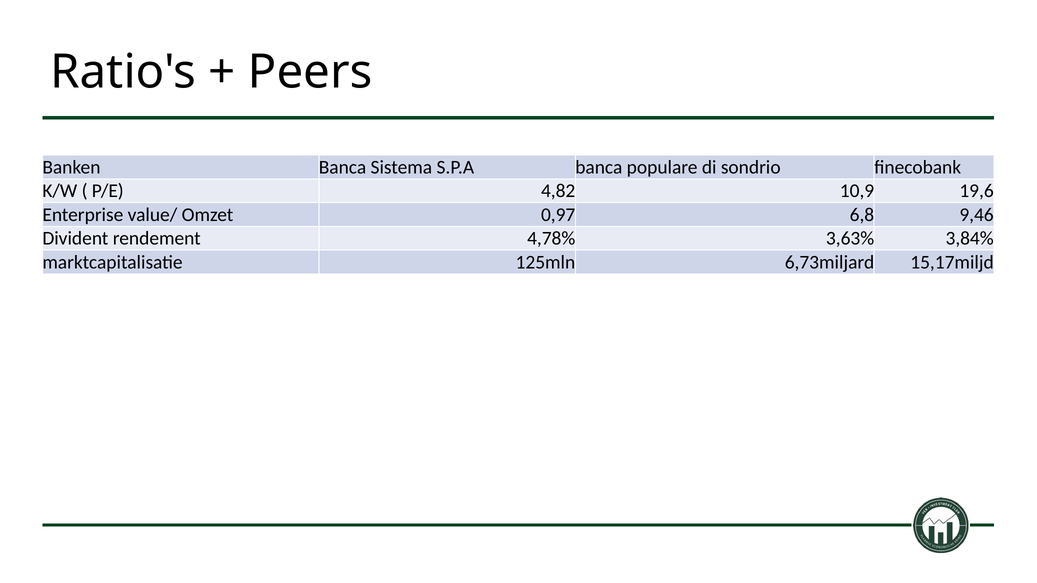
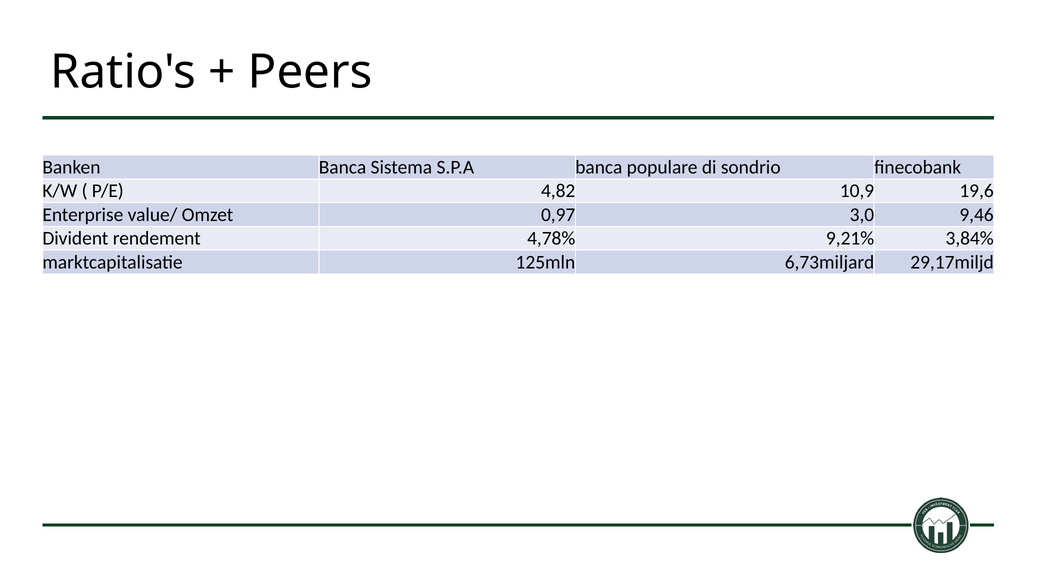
6,8: 6,8 -> 3,0 (862, 215)
3,63%: 3,63% -> 9,21% (850, 239)
15,17miljd: 15,17miljd -> 29,17miljd (952, 262)
